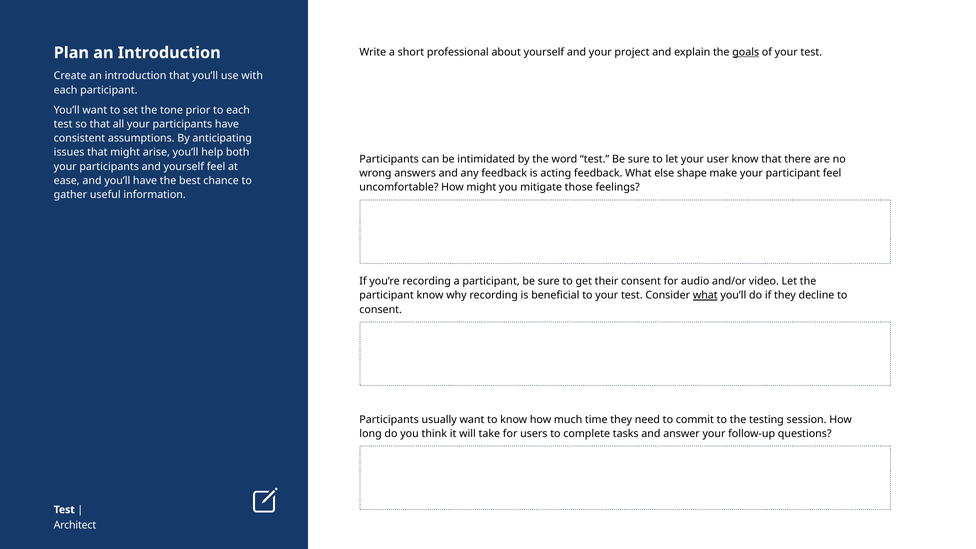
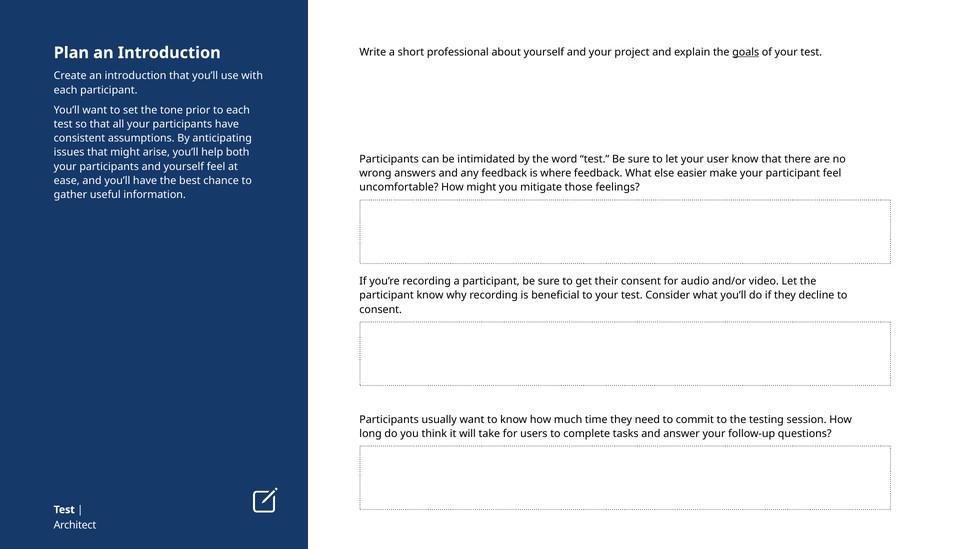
acting: acting -> where (556, 173)
shape: shape -> easier (692, 173)
what underline: present -> none (705, 295)
